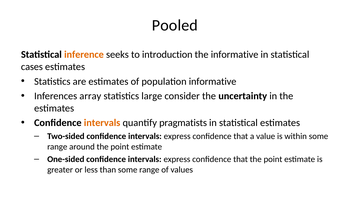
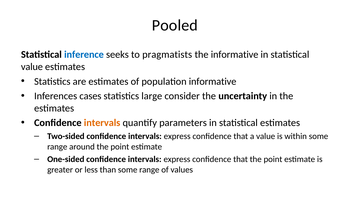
inference colour: orange -> blue (84, 55)
introduction: introduction -> pragmatists (167, 55)
cases: cases -> value (32, 67)
array: array -> cases (90, 96)
pragmatists: pragmatists -> parameters (183, 123)
